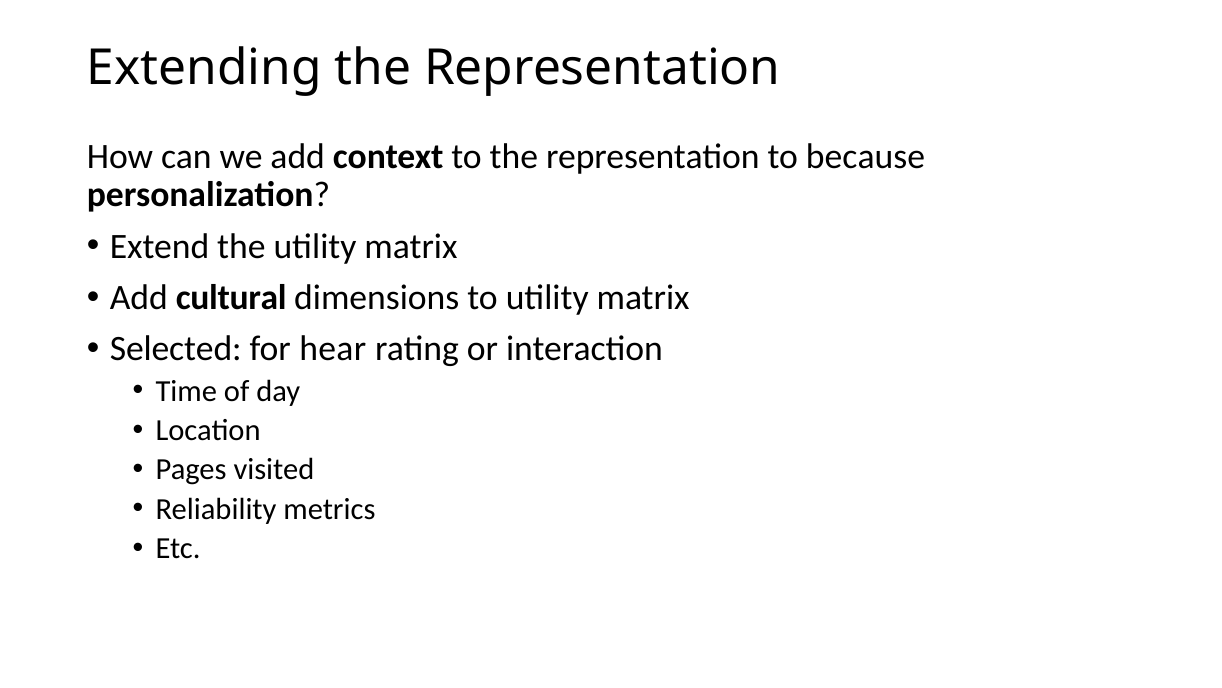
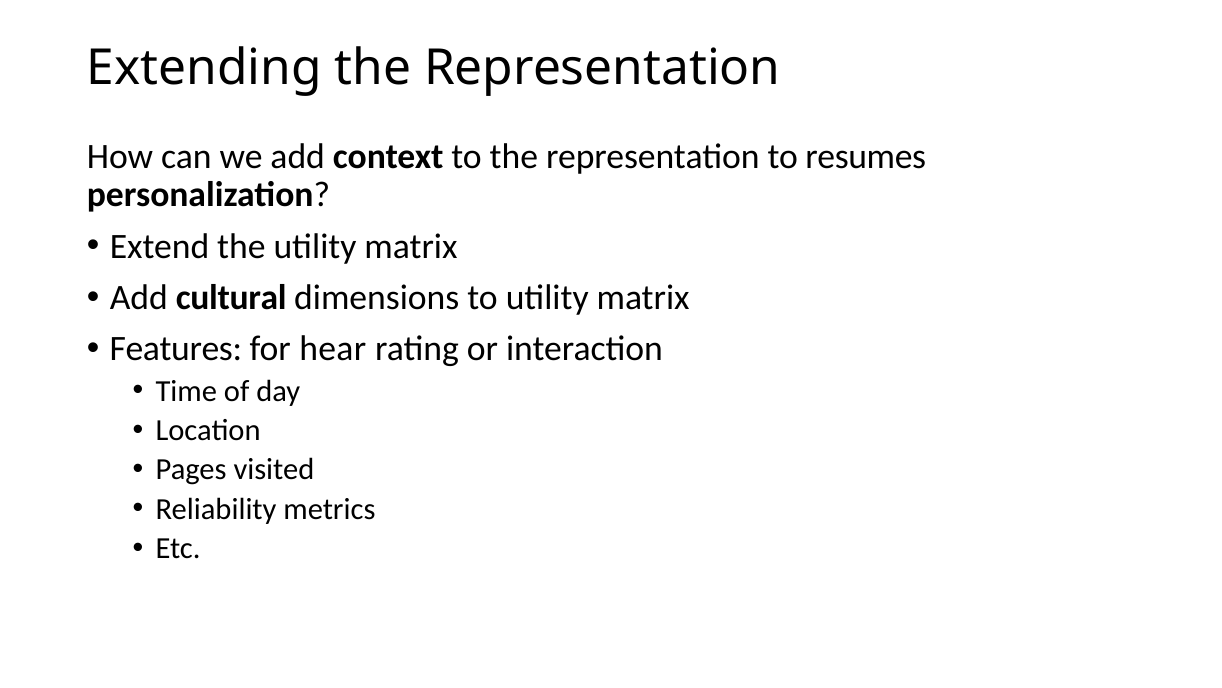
because: because -> resumes (866, 157)
Selected: Selected -> Features (176, 349)
